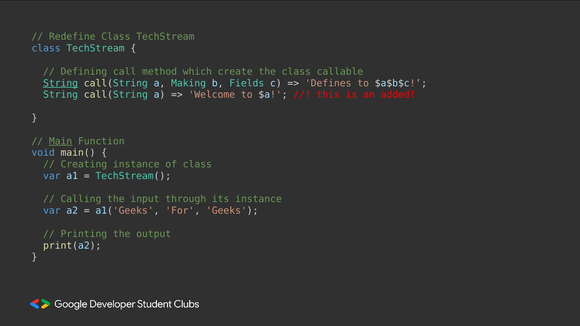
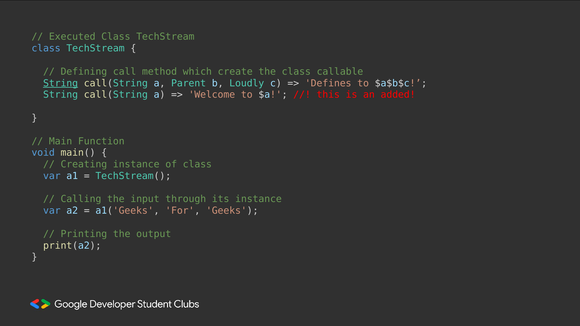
Redefine: Redefine -> Executed (72, 37)
Making: Making -> Parent (189, 83)
Fields: Fields -> Loudly (247, 83)
Main underline: present -> none (61, 141)
